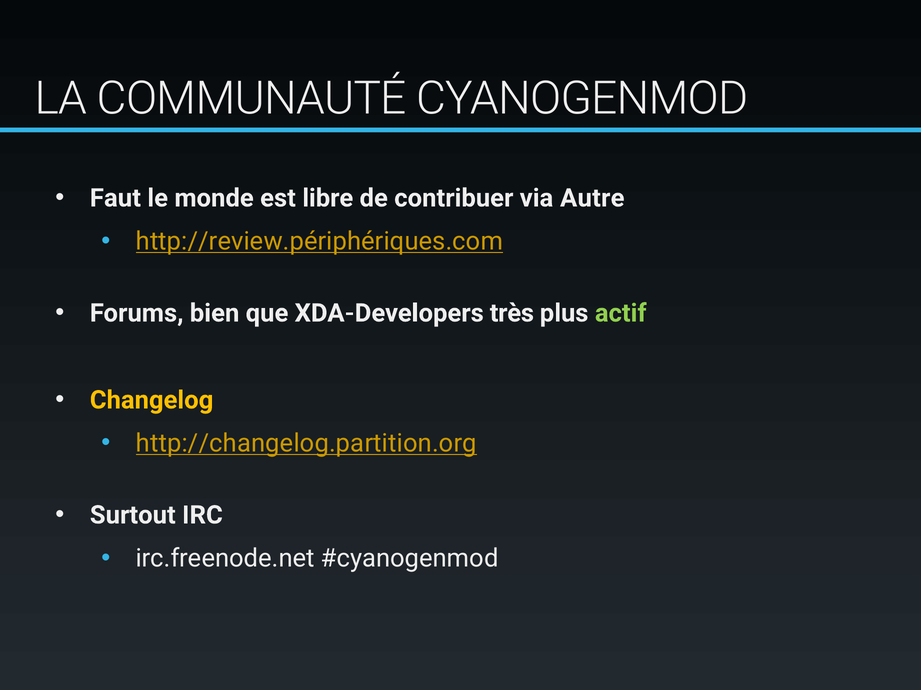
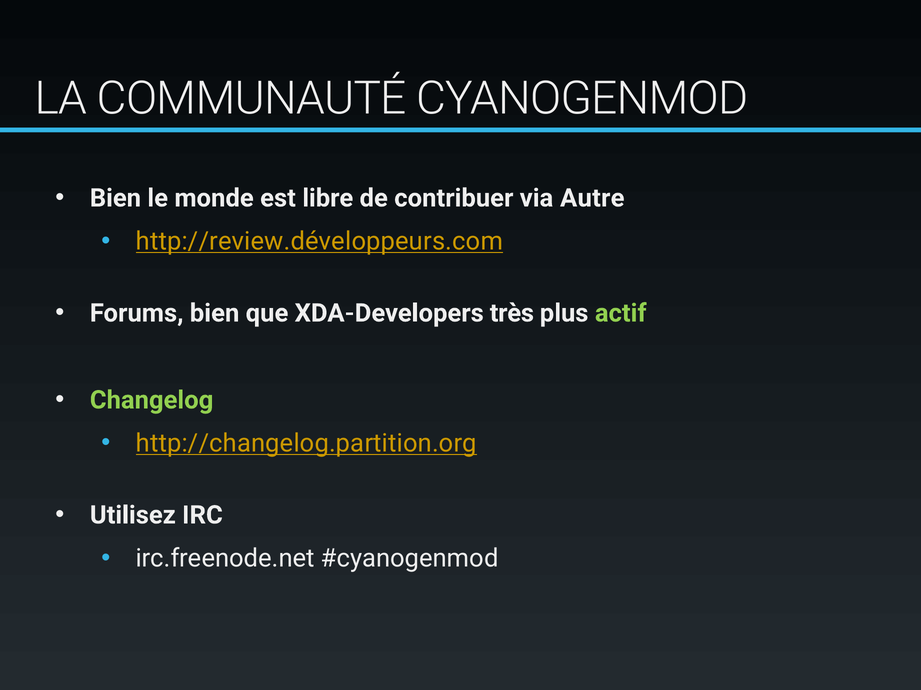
Faut: Faut -> Bien (115, 198)
http://review.périphériques.com: http://review.périphériques.com -> http://review.développeurs.com (319, 242)
Changelog colour: yellow -> light green (152, 400)
Surtout: Surtout -> Utilisez (133, 516)
